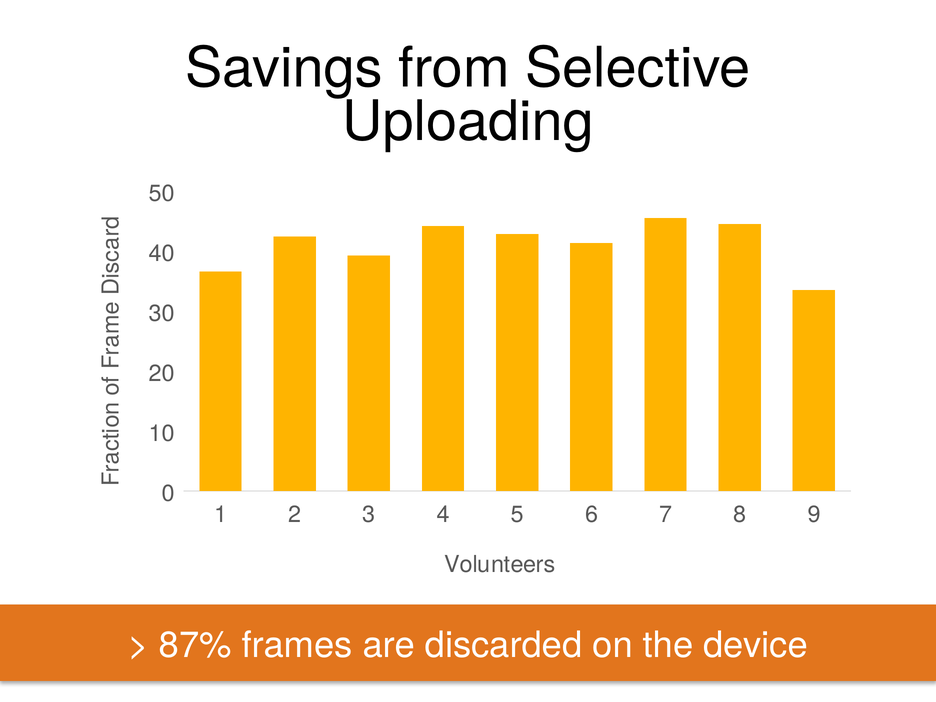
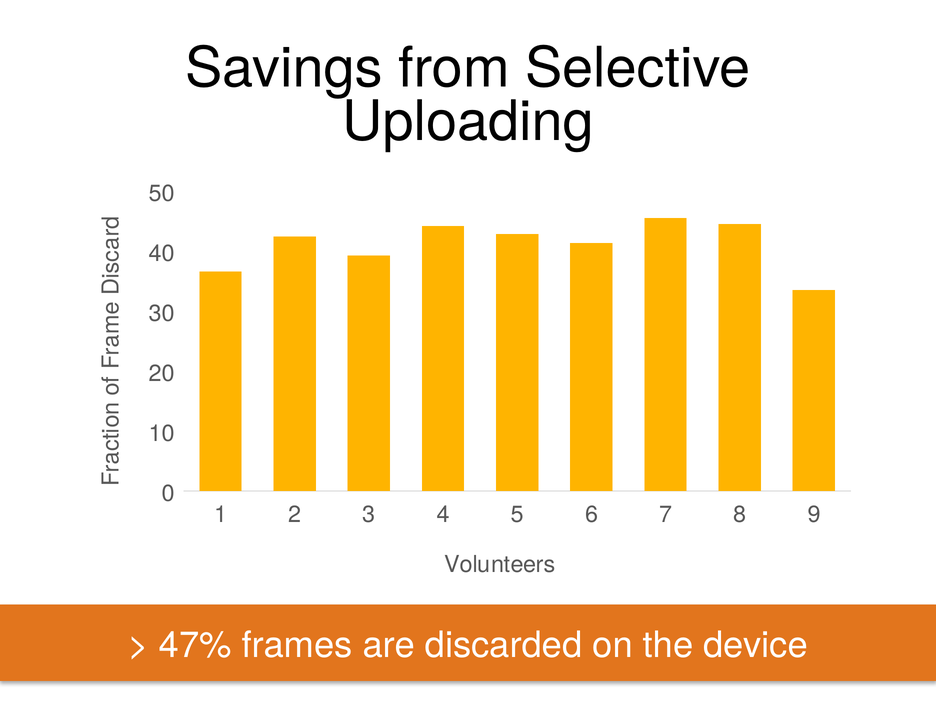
87%: 87% -> 47% (195, 645)
